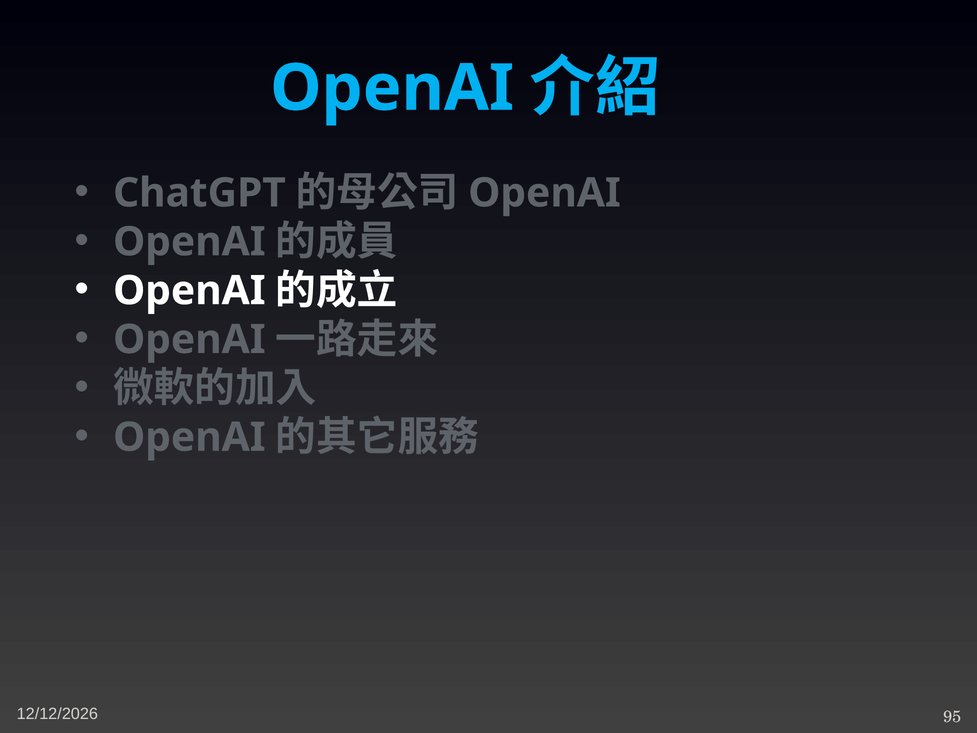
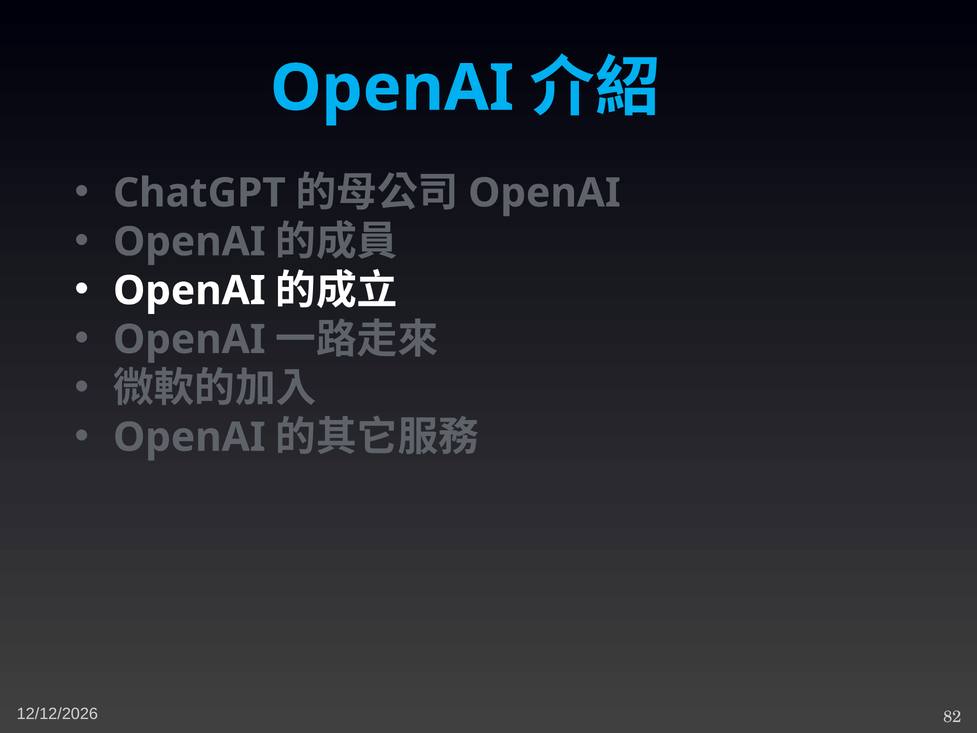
95: 95 -> 82 (952, 717)
